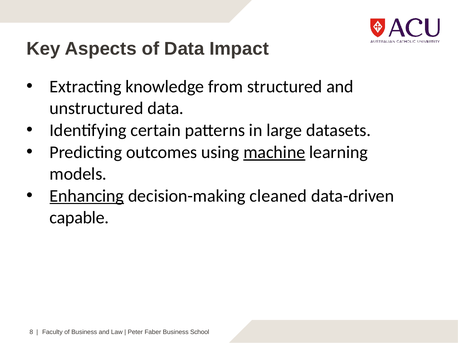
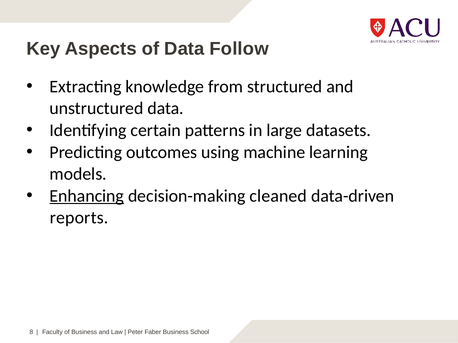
Impact: Impact -> Follow (239, 49)
machine underline: present -> none (274, 153)
capable: capable -> reports (79, 218)
